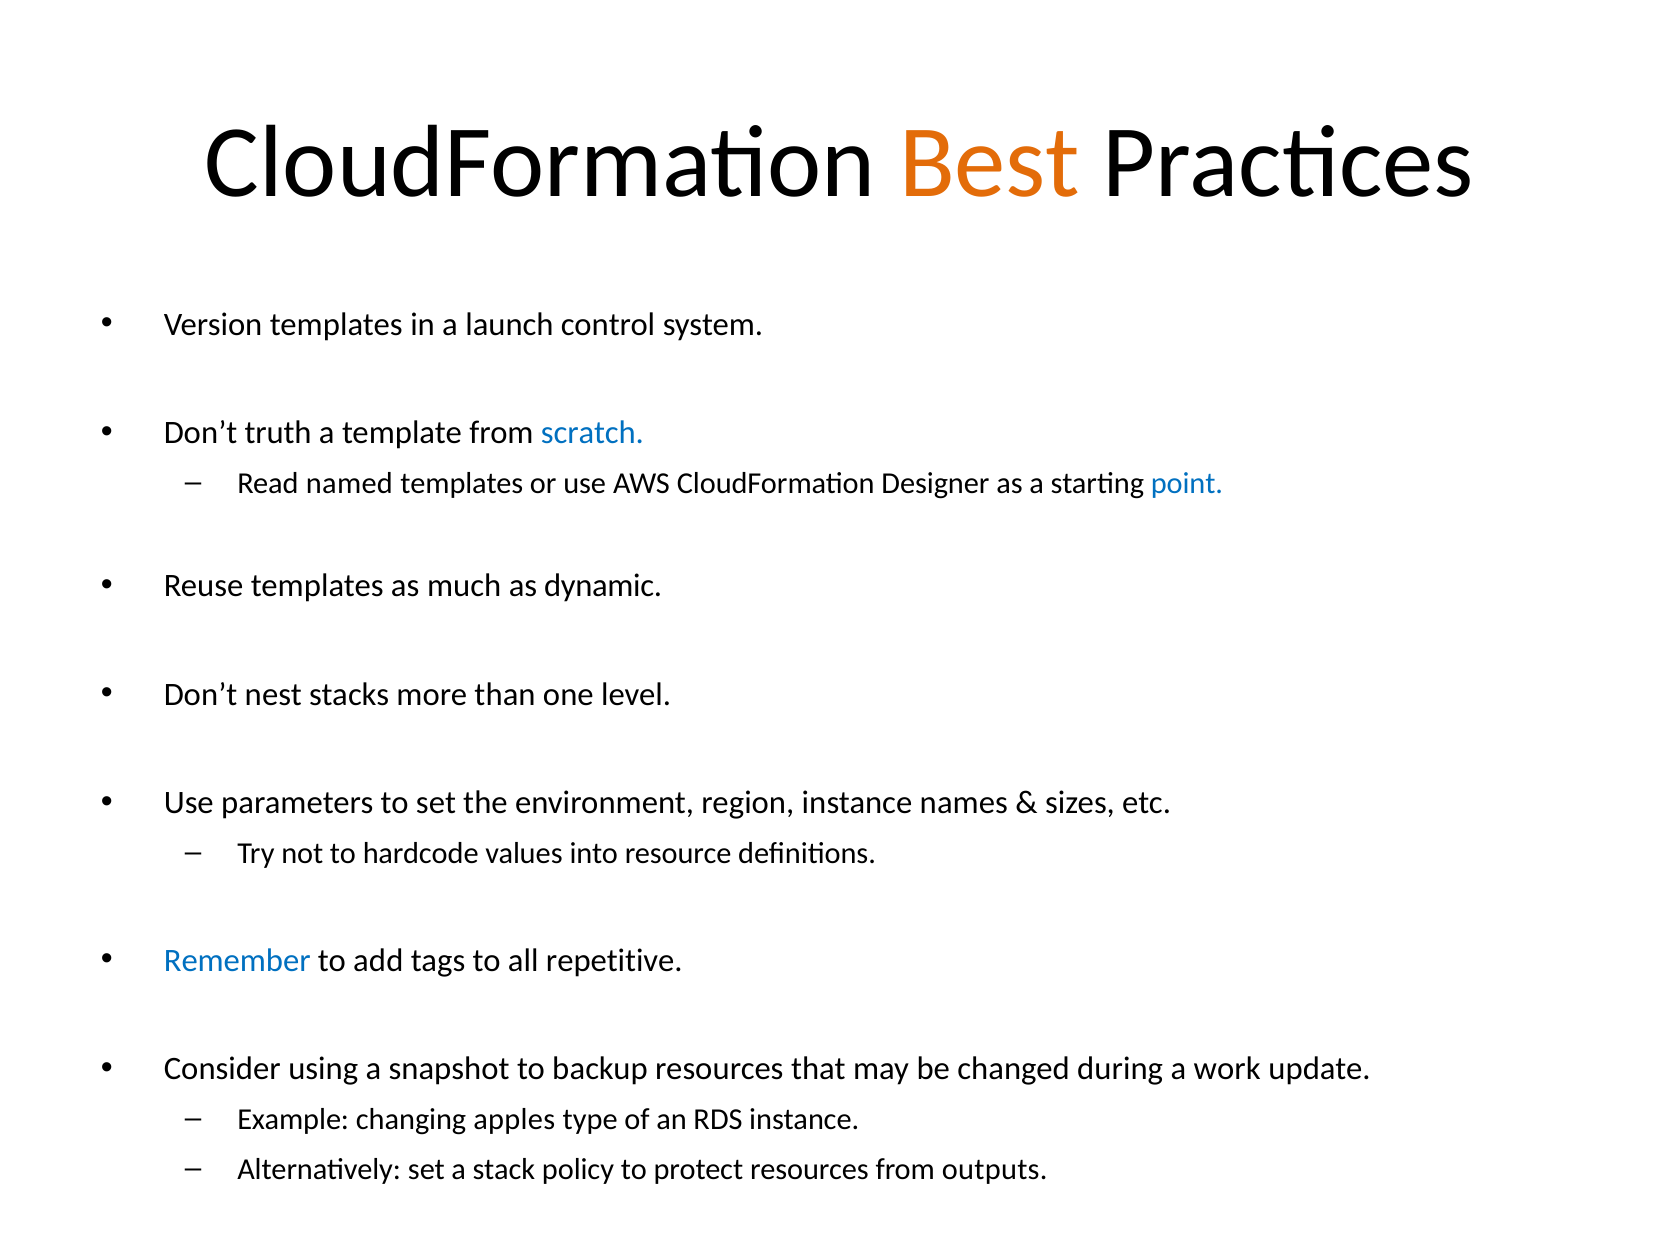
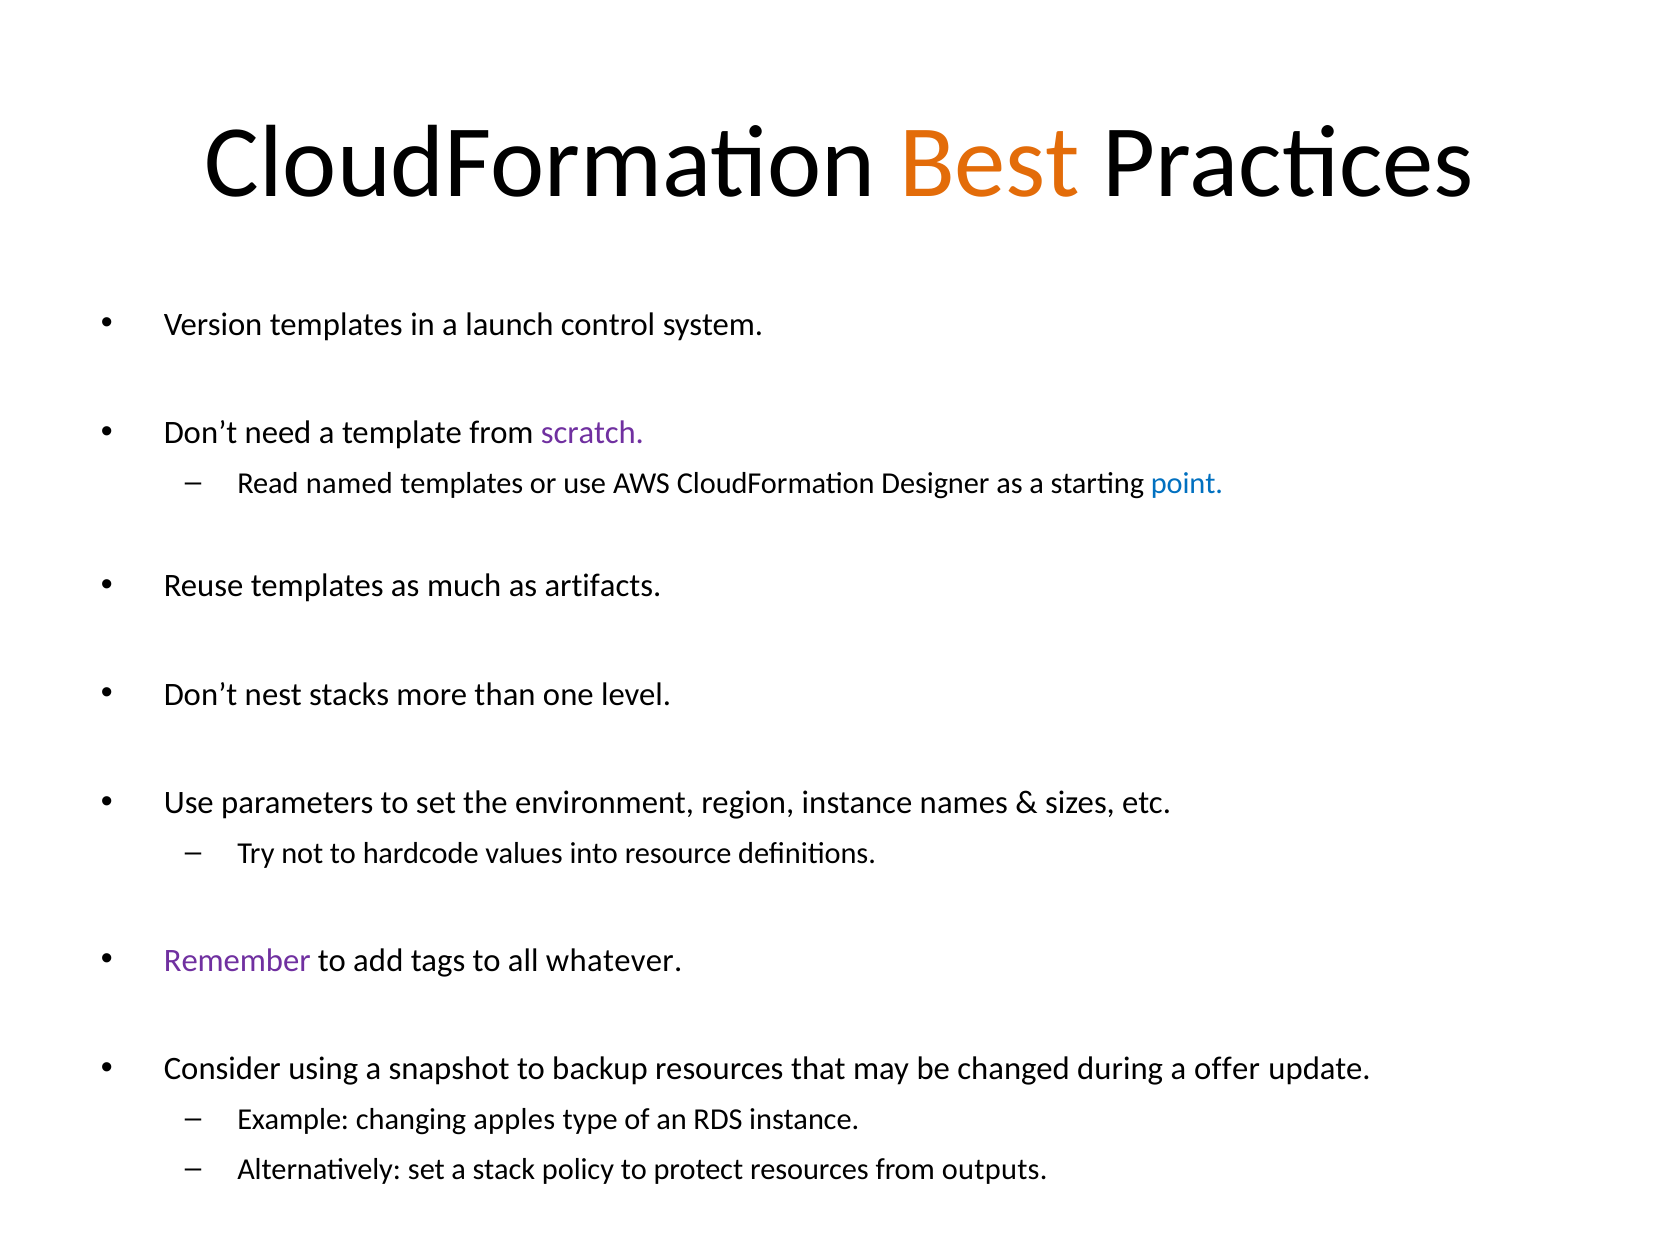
truth: truth -> need (278, 433)
scratch colour: blue -> purple (592, 433)
dynamic: dynamic -> artifacts (603, 586)
Remember colour: blue -> purple (237, 960)
repetitive: repetitive -> whatever (614, 960)
work: work -> offer (1227, 1069)
